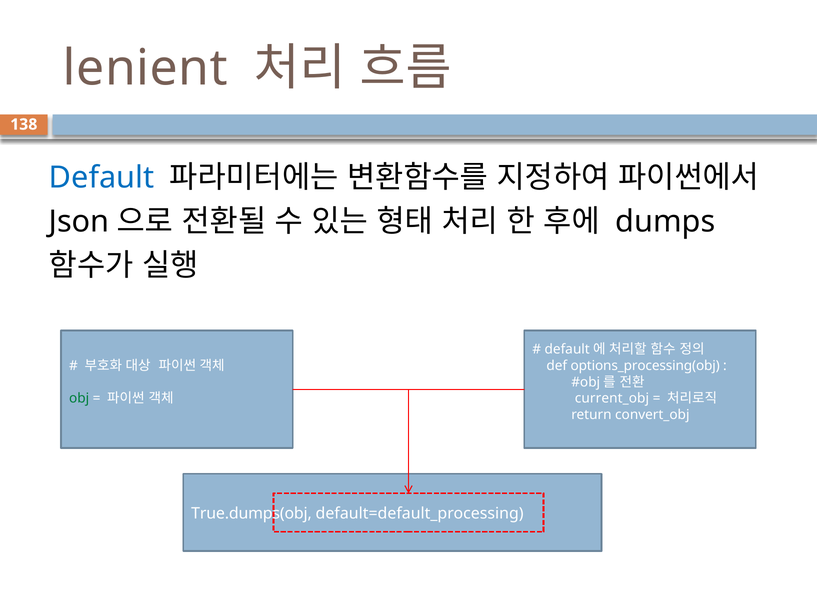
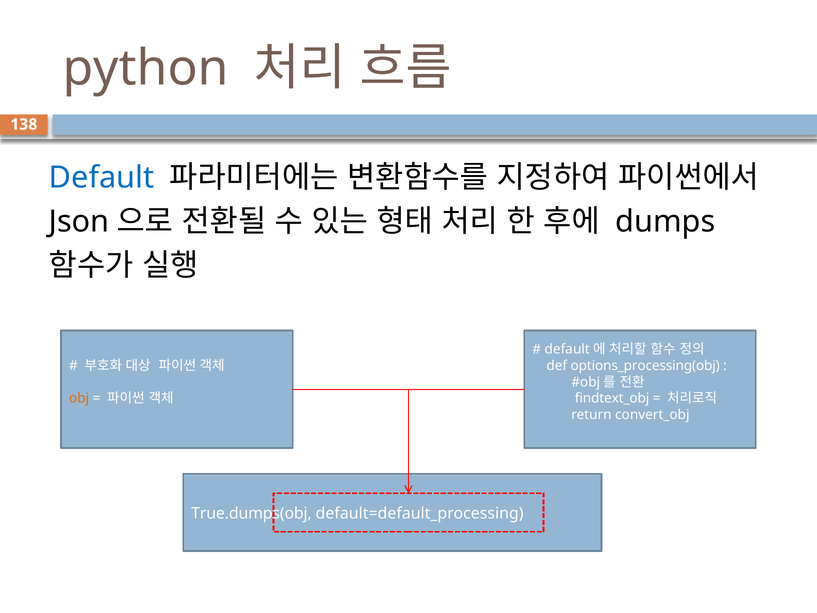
lenient: lenient -> python (146, 68)
obj colour: green -> orange (79, 398)
current_obj: current_obj -> findtext_obj (612, 398)
